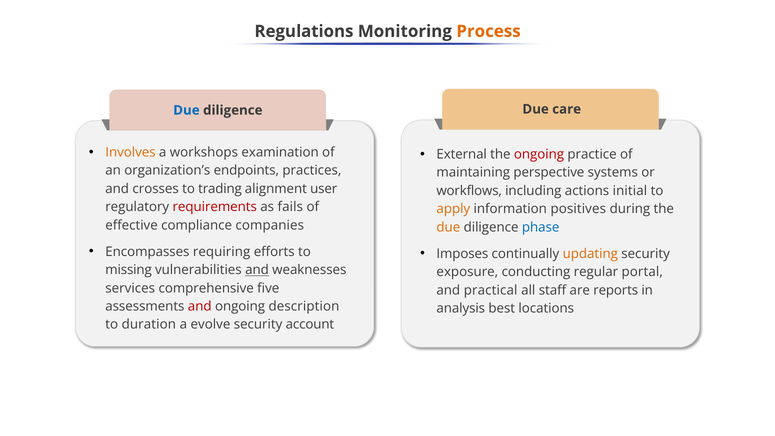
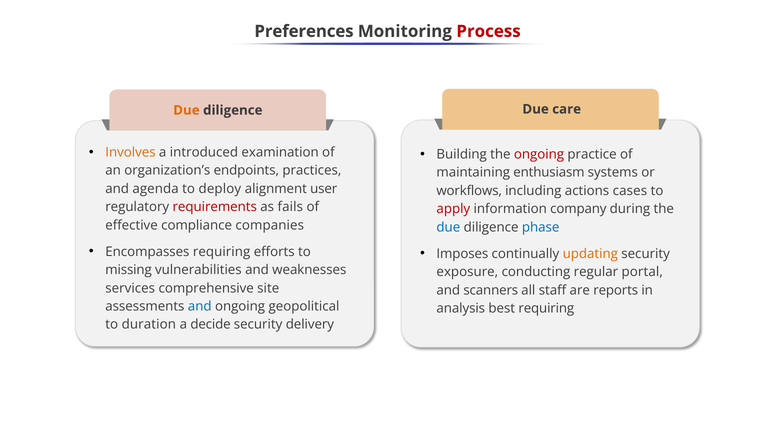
Regulations: Regulations -> Preferences (304, 31)
Process colour: orange -> red (488, 31)
Due colour: blue -> orange (186, 110)
workshops: workshops -> introduced (204, 152)
External: External -> Building (462, 154)
perspective: perspective -> enthusiasm (549, 173)
crosses: crosses -> agenda (156, 189)
trading: trading -> deploy (220, 189)
initial: initial -> cases (630, 191)
apply colour: orange -> red (453, 209)
positives: positives -> company (578, 209)
due colour: orange -> blue (448, 227)
and underline: present -> none (257, 270)
five: five -> site (268, 288)
practical: practical -> scanners (491, 290)
and colour: red -> blue (200, 306)
description: description -> geopolitical (304, 306)
best locations: locations -> requiring (546, 308)
evolve: evolve -> decide (211, 325)
account: account -> delivery (310, 325)
